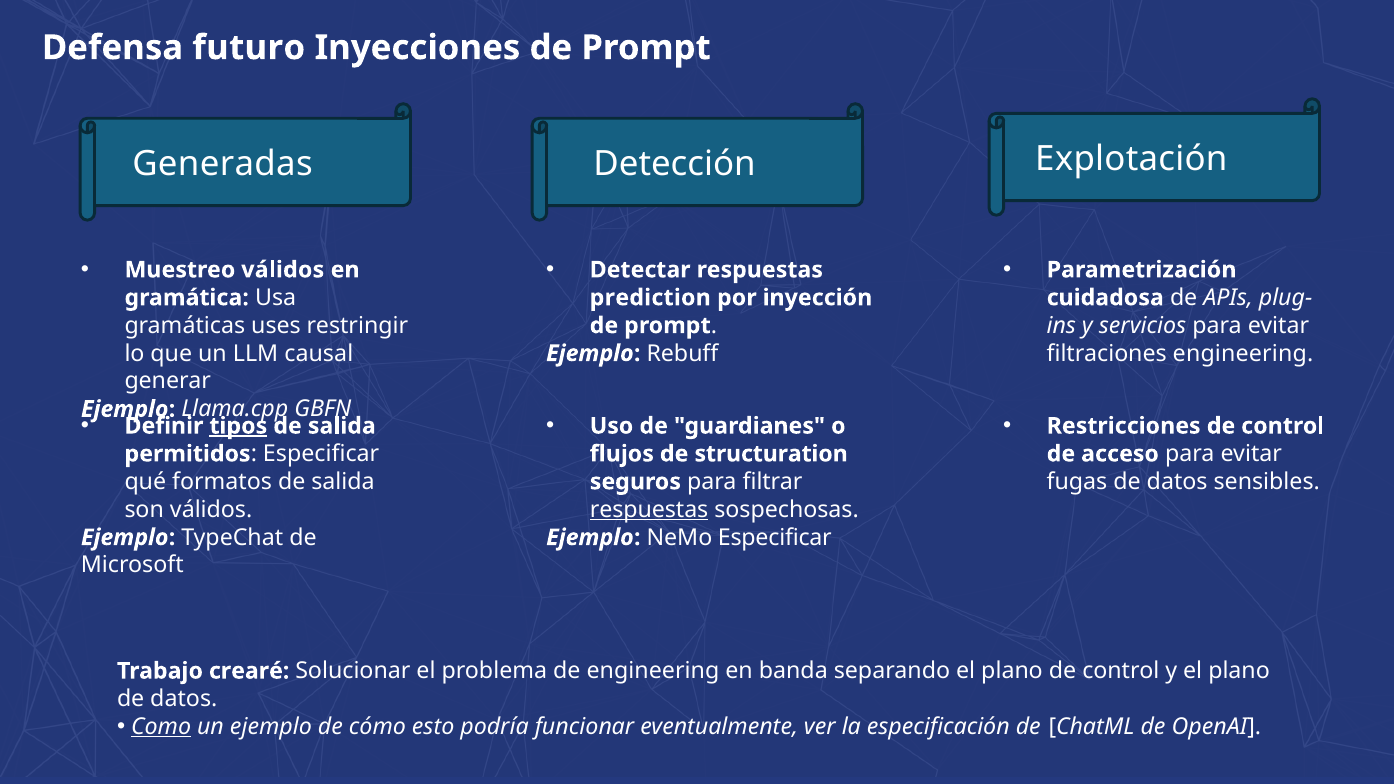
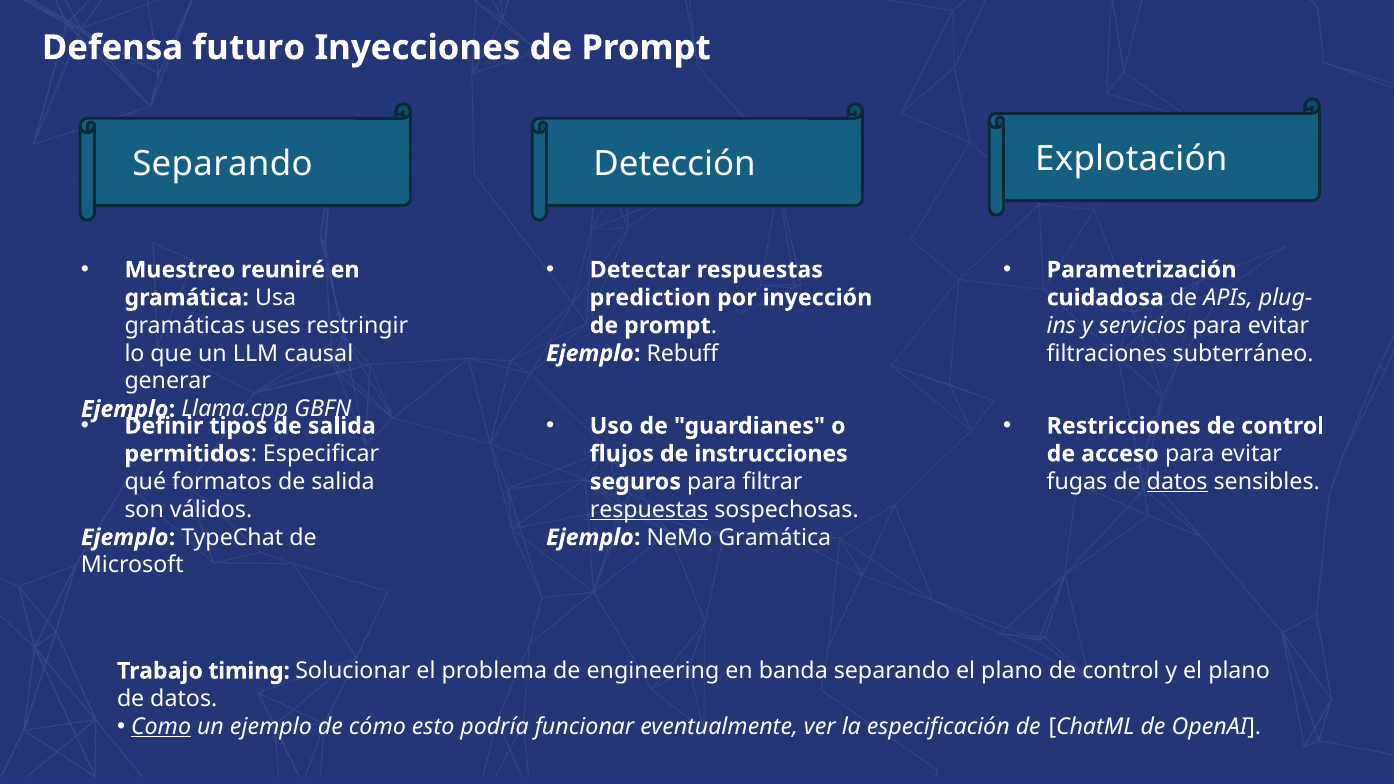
Generadas: Generadas -> Separando (222, 164)
Muestreo válidos: válidos -> reuniré (283, 270)
filtraciones engineering: engineering -> subterráneo (1243, 353)
tipos underline: present -> none (238, 426)
structuration: structuration -> instrucciones (771, 454)
datos underline: none -> present (1177, 482)
NeMo Especificar: Especificar -> Gramática (775, 538)
crearé: crearé -> timing (249, 671)
